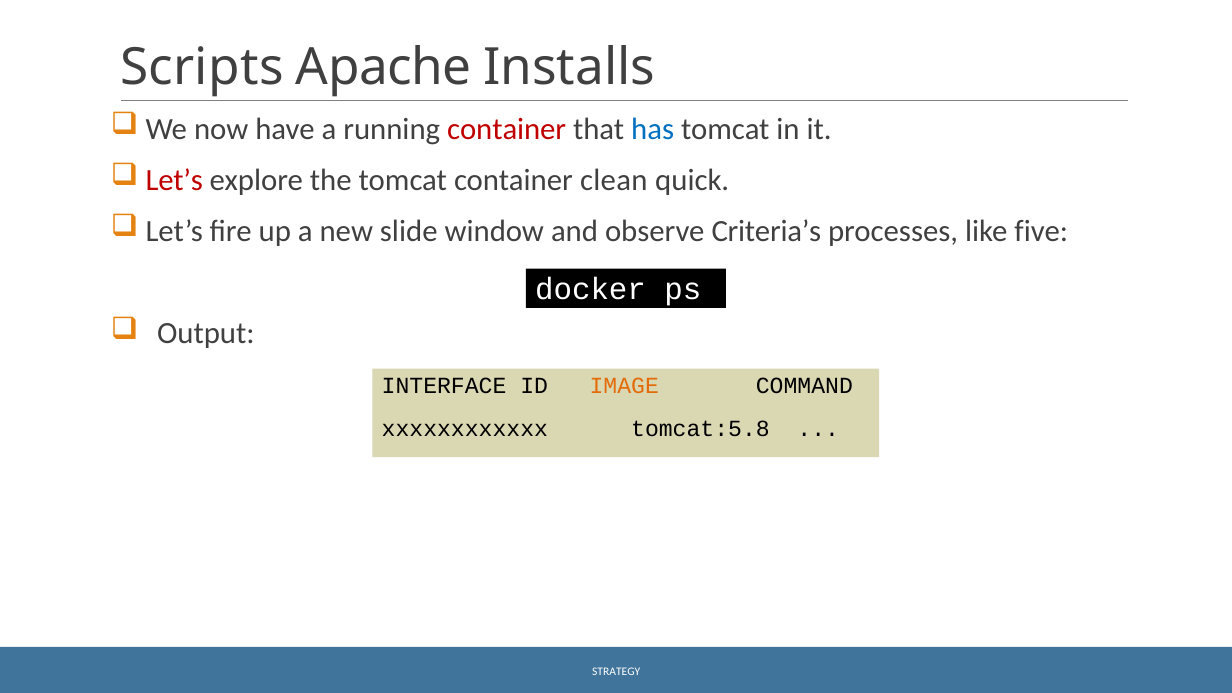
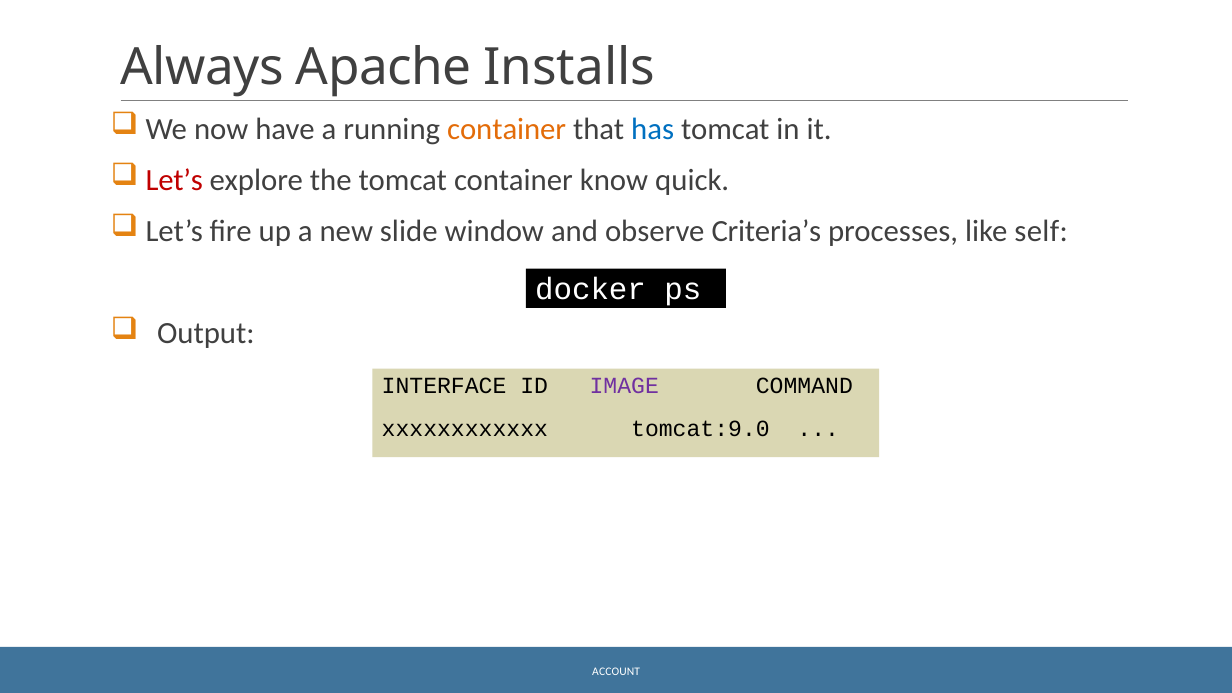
Scripts: Scripts -> Always (202, 67)
container colour: red -> orange (507, 129)
clean: clean -> know (614, 180)
five: five -> self (1041, 231)
IMAGE colour: orange -> purple (624, 386)
tomcat:5.8: tomcat:5.8 -> tomcat:9.0 (700, 429)
STRATEGY: STRATEGY -> ACCOUNT (616, 672)
